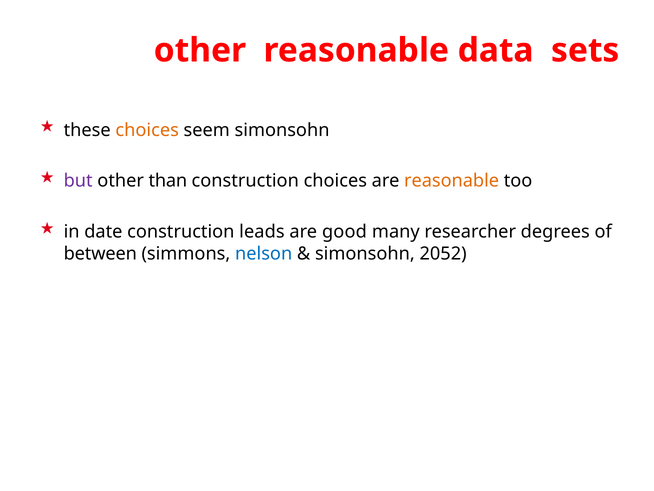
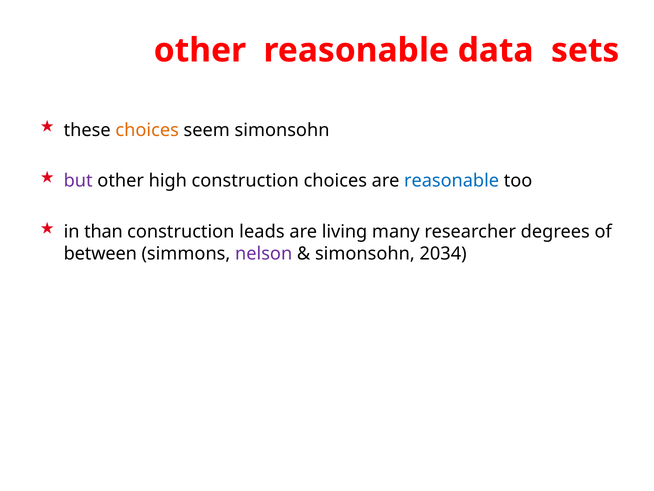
than: than -> high (168, 181)
reasonable colour: orange -> blue (452, 181)
date: date -> than (103, 232)
good: good -> living (345, 232)
nelson colour: blue -> purple (264, 254)
2052: 2052 -> 2034 (443, 254)
